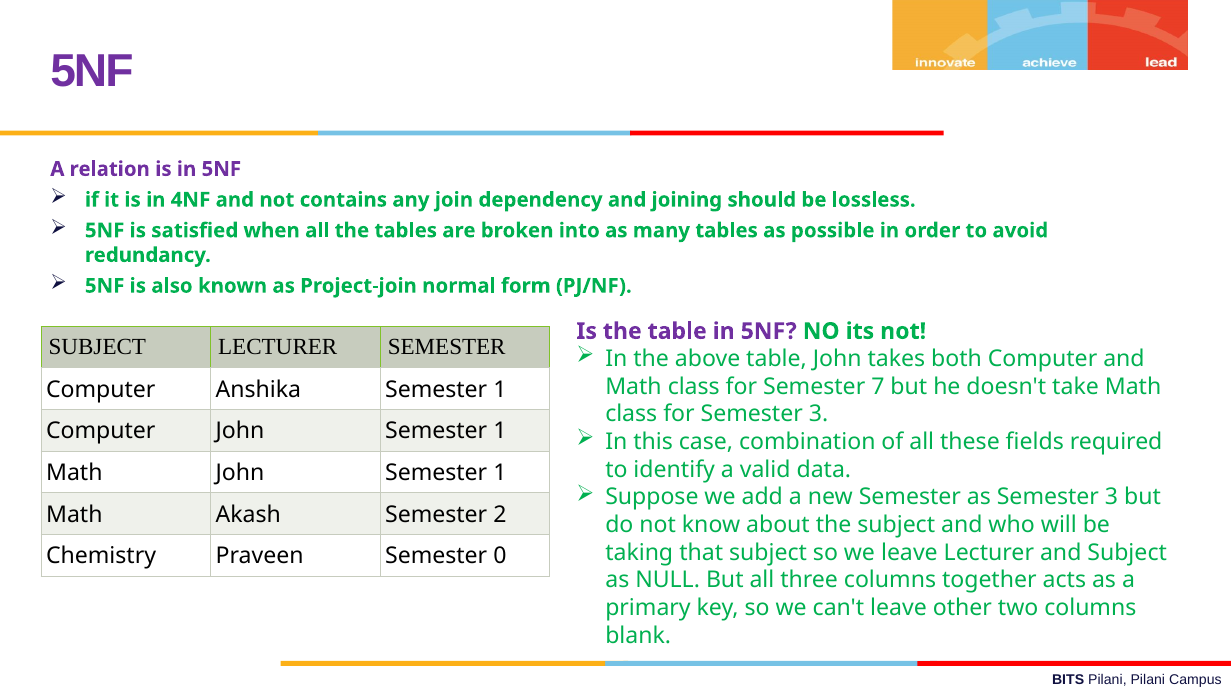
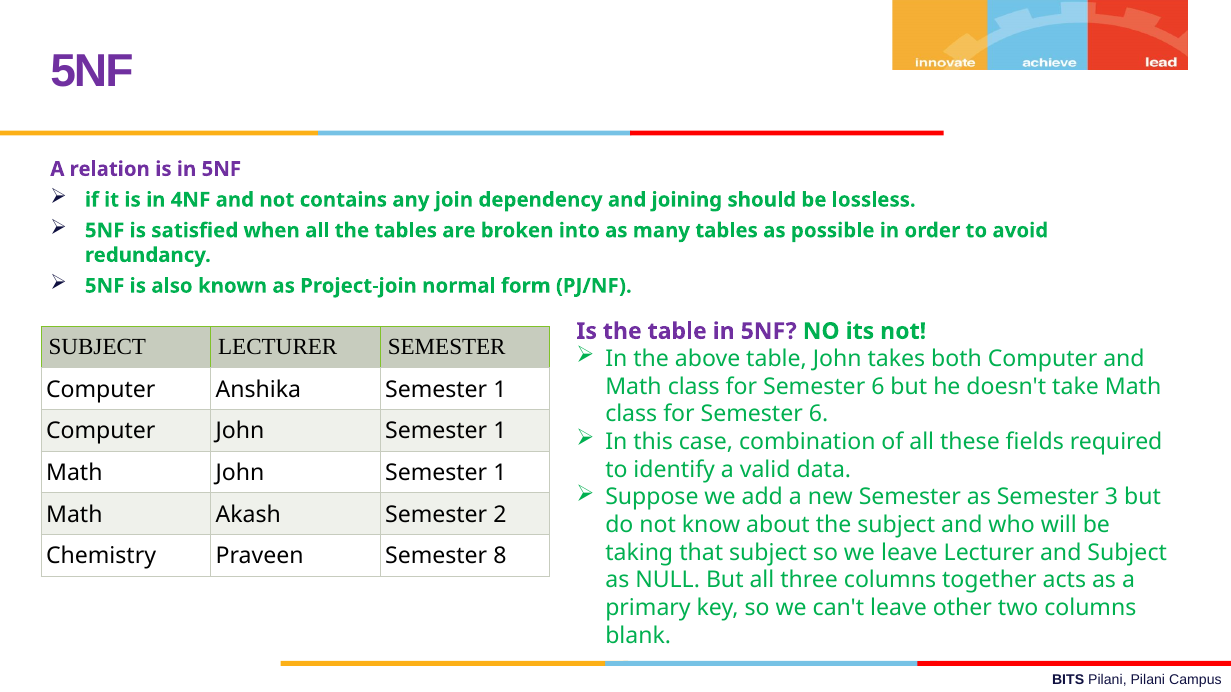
7: 7 -> 6 (878, 387)
3: 3 -> 6 (819, 414)
0: 0 -> 8 (500, 557)
